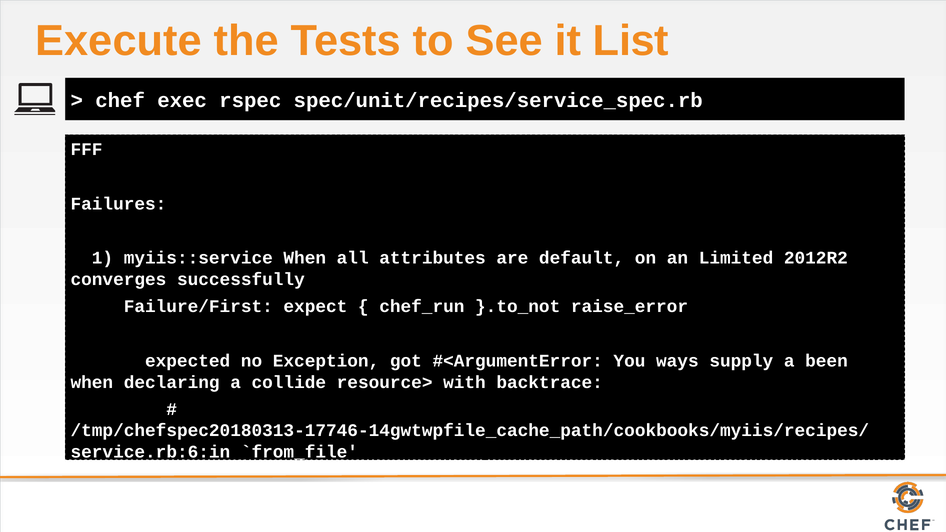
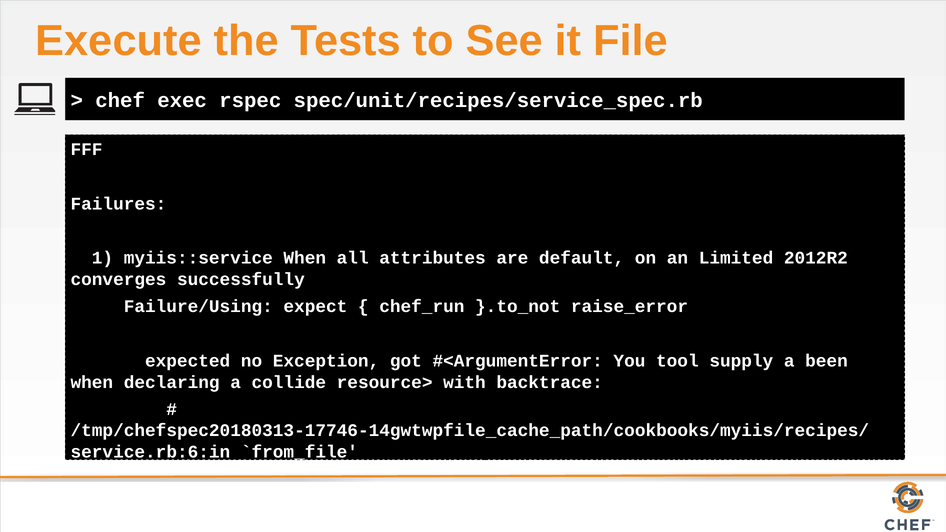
List: List -> File (631, 41)
Failure/First: Failure/First -> Failure/Using (198, 307)
ways: ways -> tool (677, 361)
